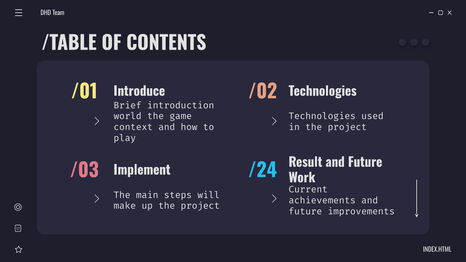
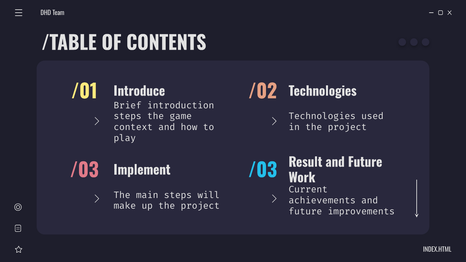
world: world -> steps (128, 116)
/24: /24 -> /03 (263, 171)
